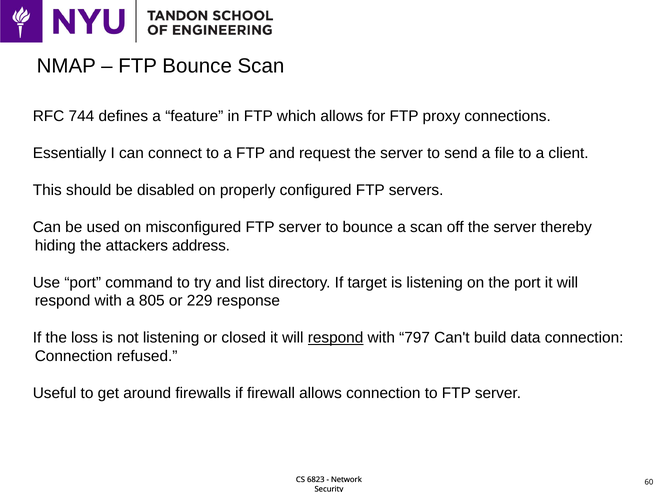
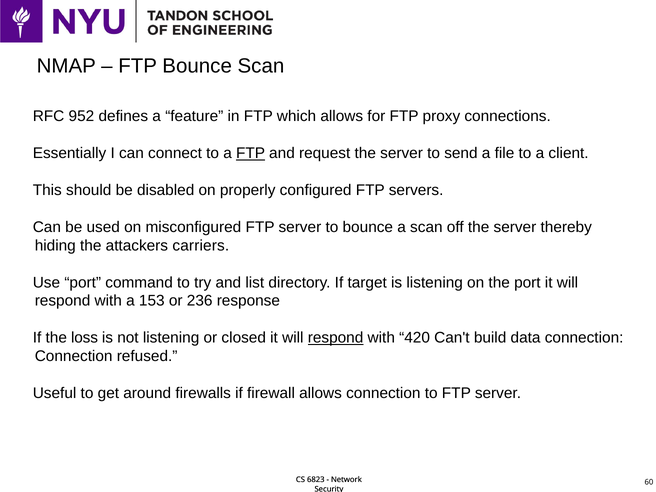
744: 744 -> 952 (81, 116)
FTP underline: none -> present (251, 153)
address: address -> carriers (201, 246)
805: 805 -> 153 (152, 301)
229: 229 -> 236 (200, 301)
797: 797 -> 420 (415, 338)
